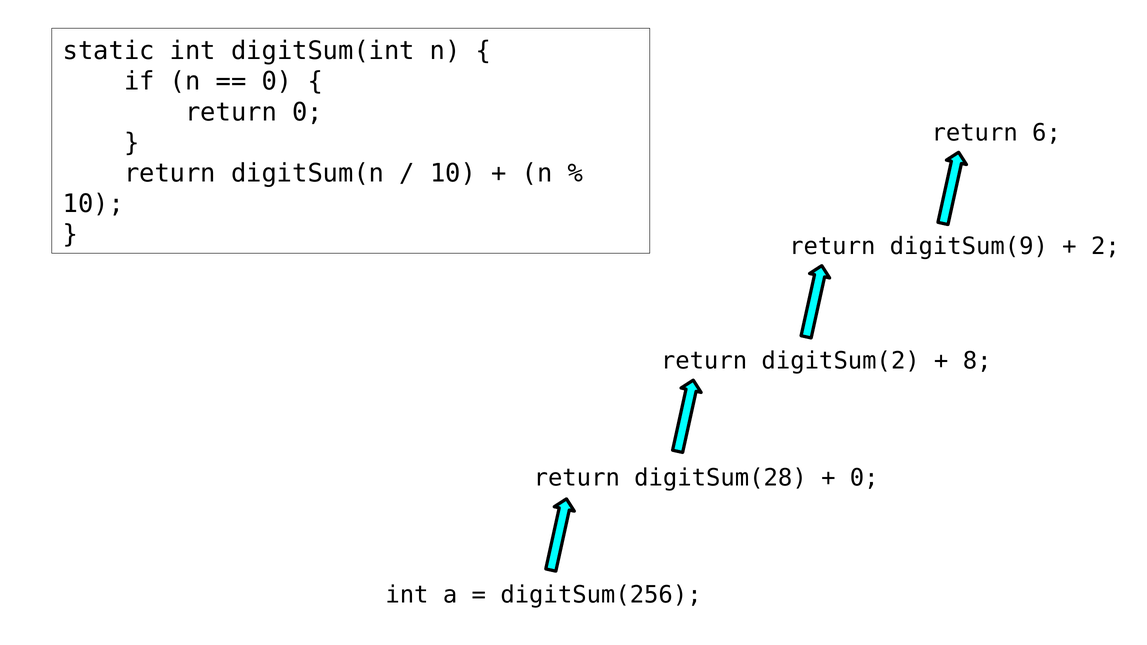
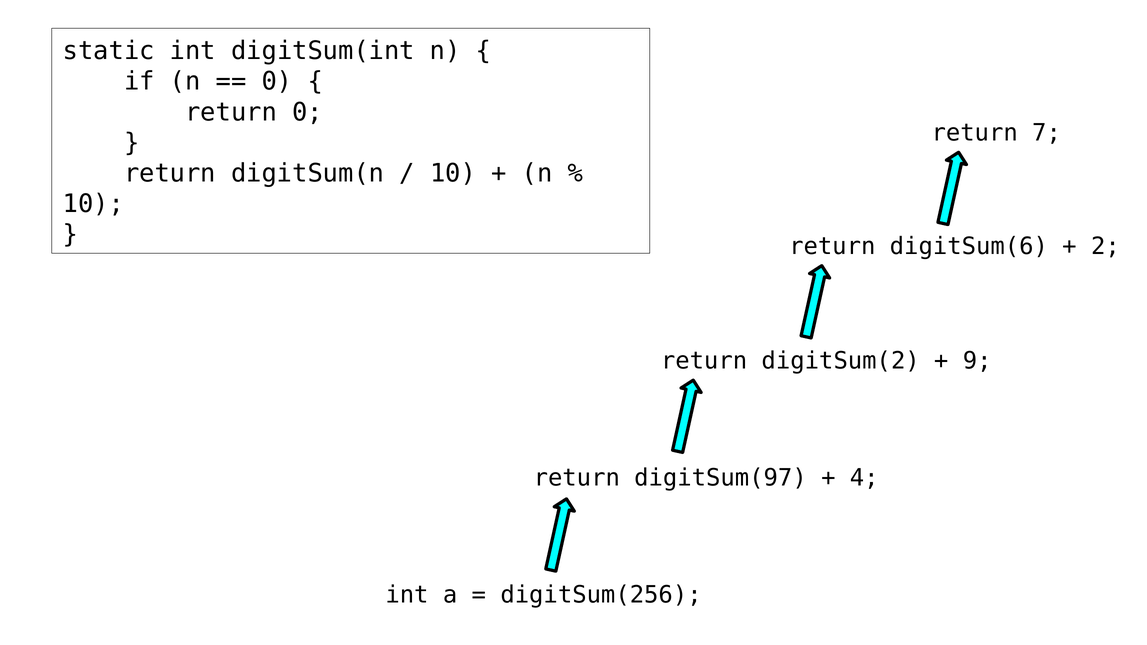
6: 6 -> 7 (1047, 133)
digitSum(9: digitSum(9 -> digitSum(6 (969, 246)
8: 8 -> 9 (977, 361)
digitSum(28: digitSum(28 -> digitSum(97 (720, 478)
0: 0 -> 4 (864, 478)
